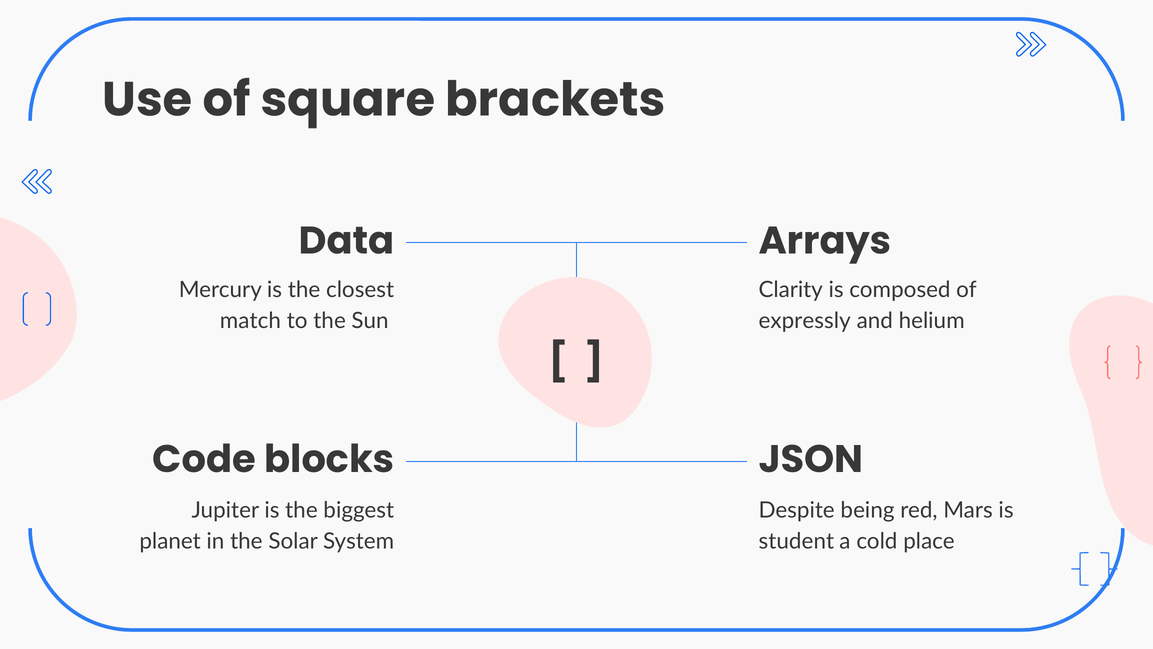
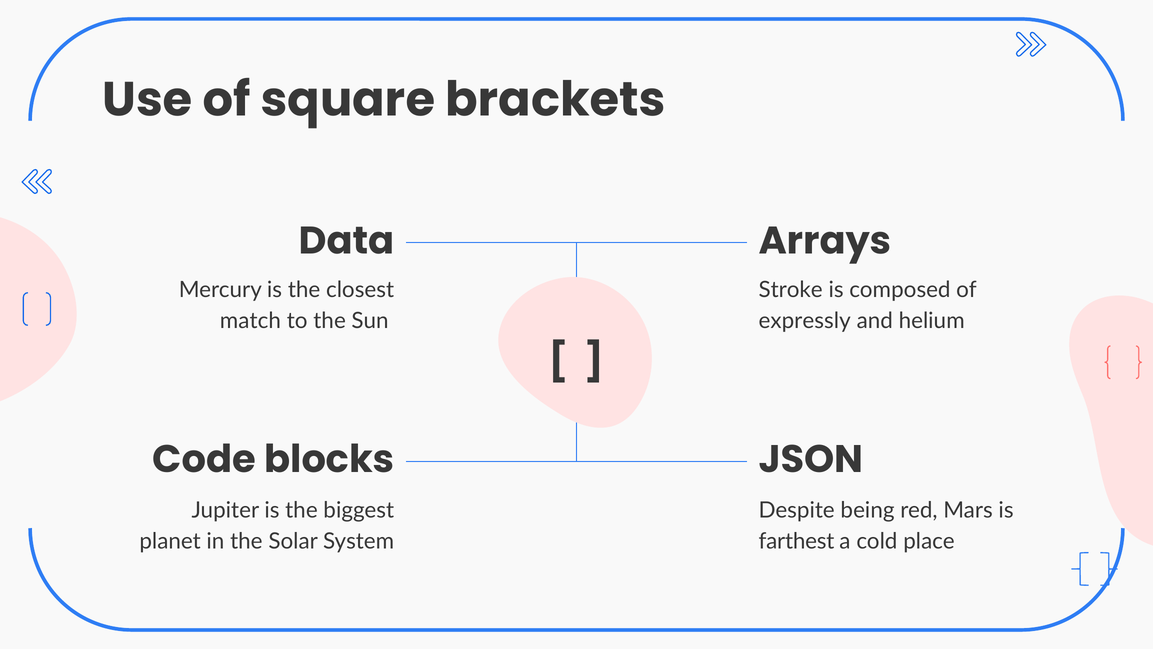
Clarity: Clarity -> Stroke (791, 290)
student: student -> farthest (796, 541)
